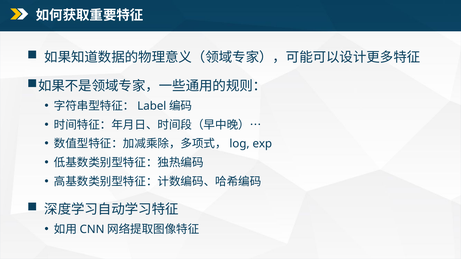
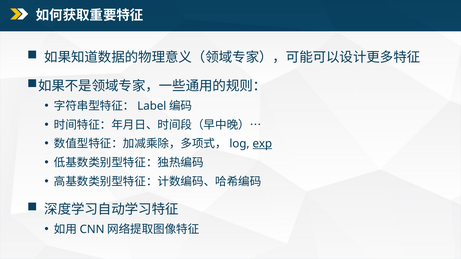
exp underline: none -> present (262, 144)
